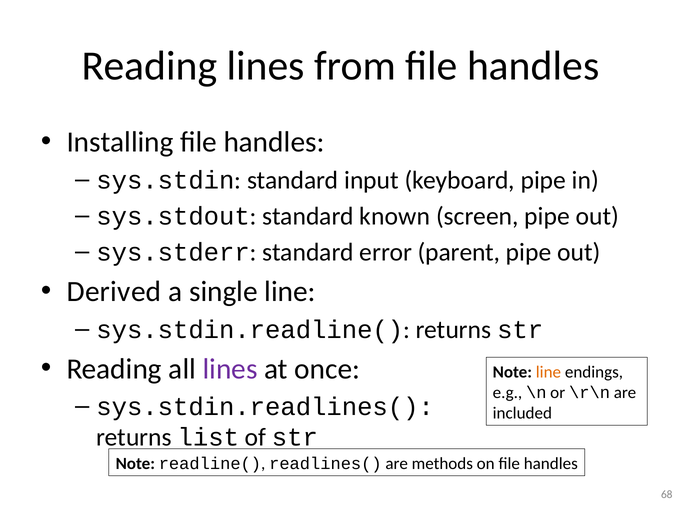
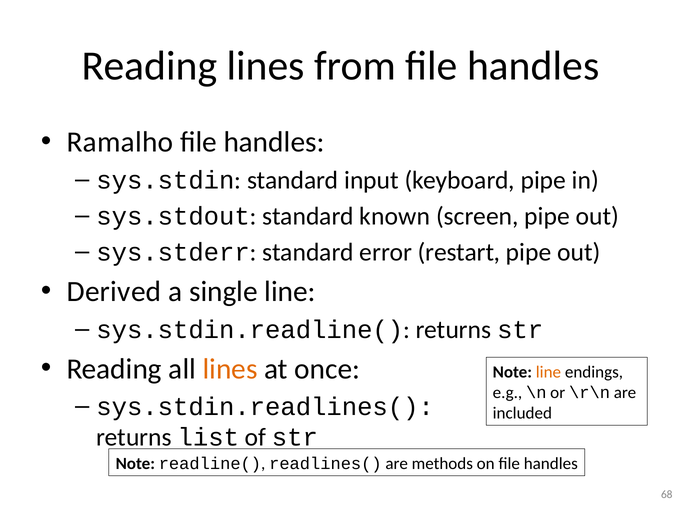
Installing: Installing -> Ramalho (120, 142)
parent: parent -> restart (459, 253)
lines colour: purple -> orange (230, 369)
